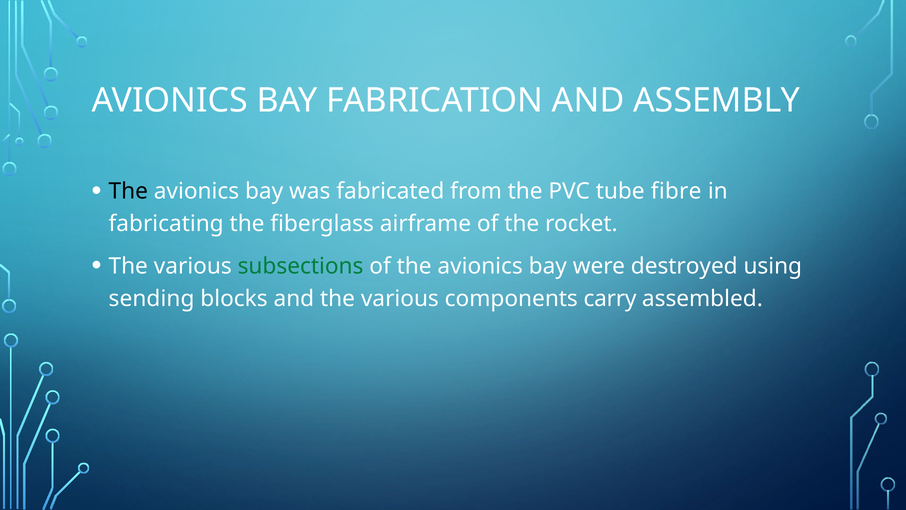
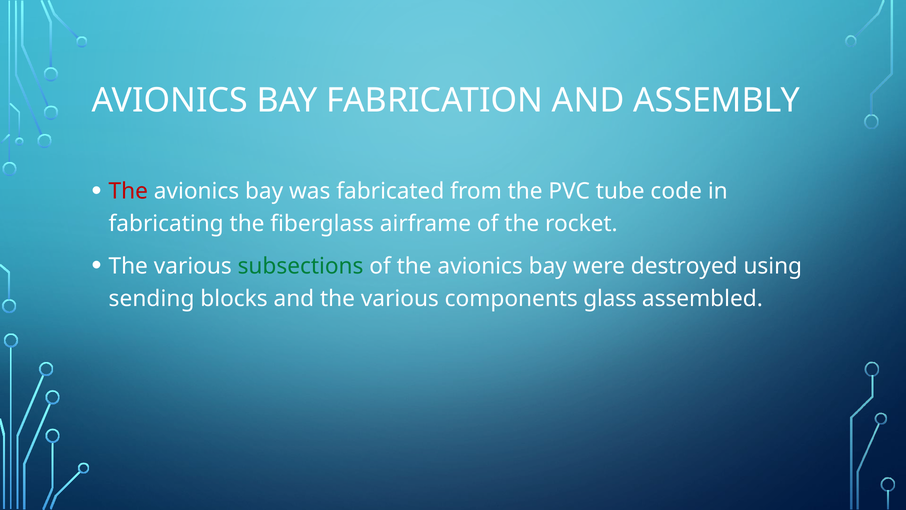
The colour: black -> red (128, 191)
fibre: fibre -> code (676, 191)
carry: carry -> glass (610, 298)
